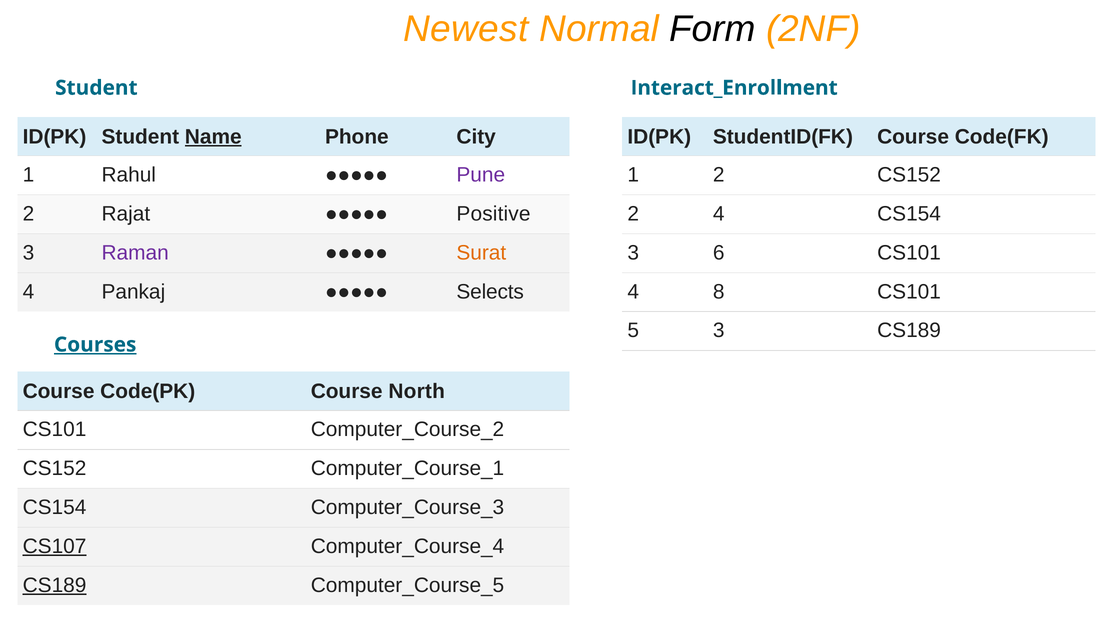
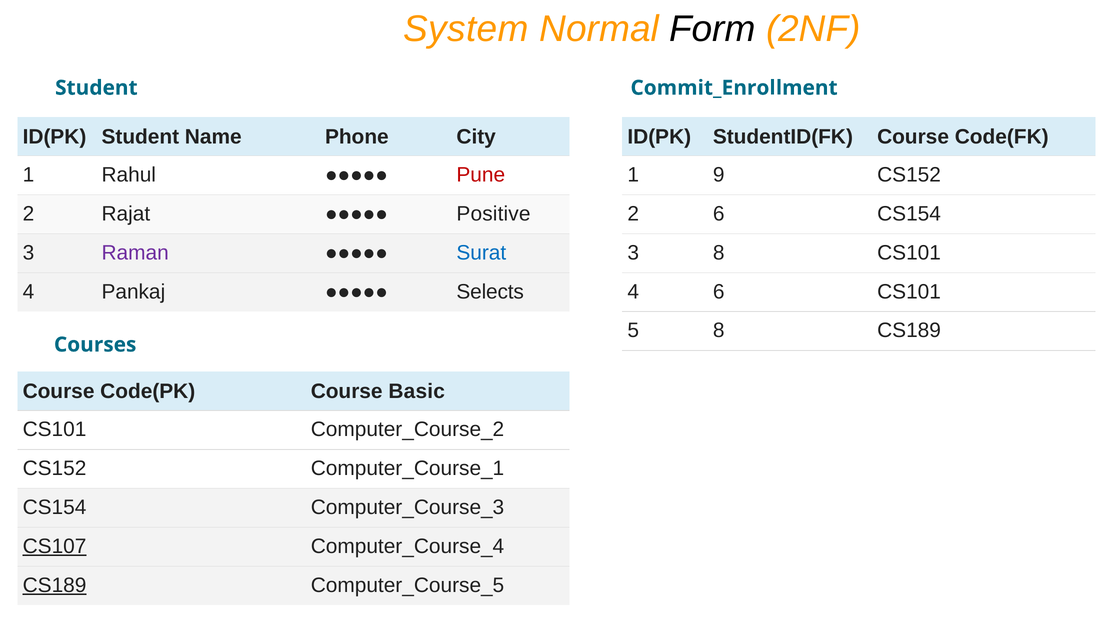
Newest: Newest -> System (466, 29)
Interact_Enrollment: Interact_Enrollment -> Commit_Enrollment (734, 88)
Name underline: present -> none (213, 137)
Pune colour: purple -> red (481, 175)
1 2: 2 -> 9 (719, 175)
2 4: 4 -> 6 (719, 214)
Surat colour: orange -> blue (481, 253)
3 6: 6 -> 8 (719, 253)
4 8: 8 -> 6 (719, 292)
5 3: 3 -> 8 (719, 331)
Courses underline: present -> none (95, 345)
North: North -> Basic (417, 391)
